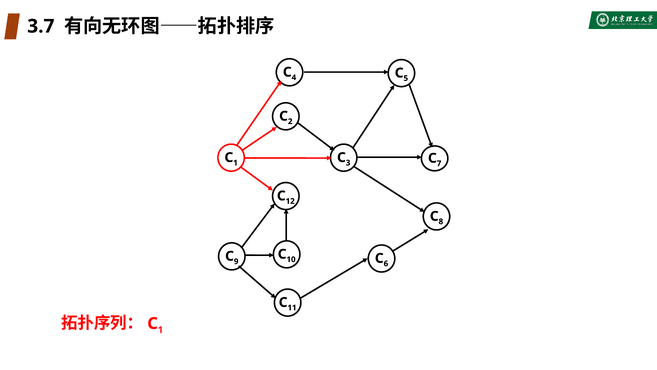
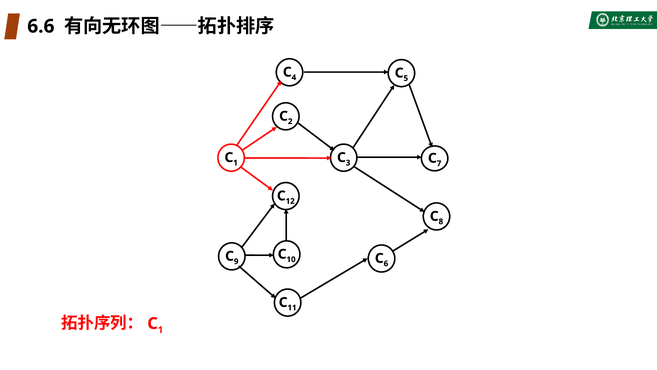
3.7: 3.7 -> 6.6 (41, 26)
